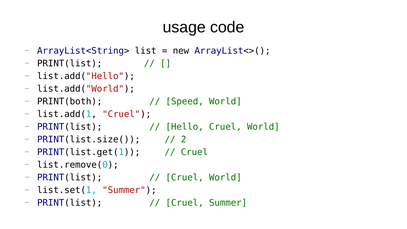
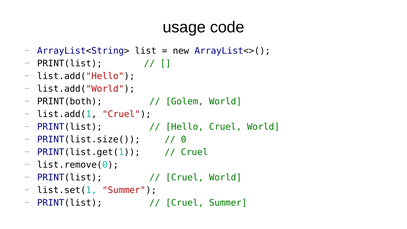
Speed: Speed -> Golem (185, 102)
2: 2 -> 0 (184, 140)
